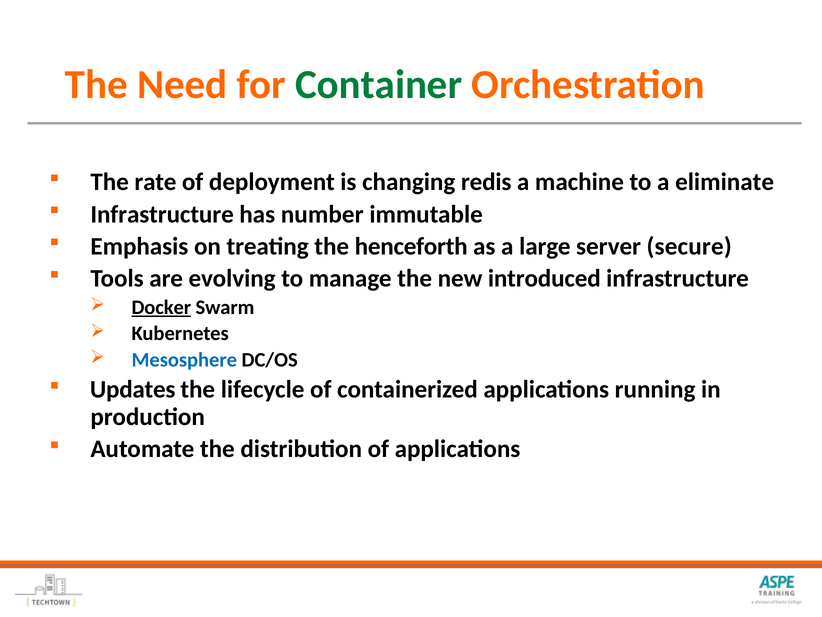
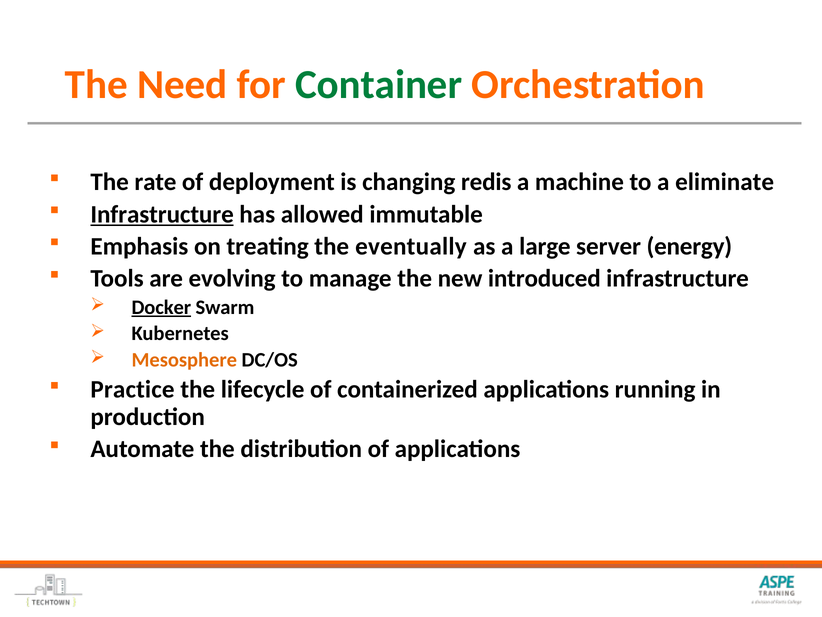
Infrastructure underline: none -> present (162, 214)
number: number -> allowed (322, 214)
henceforth: henceforth -> eventually (411, 246)
secure: secure -> energy (689, 246)
Mesosphere colour: blue -> orange (184, 360)
Updates: Updates -> Practice (132, 389)
